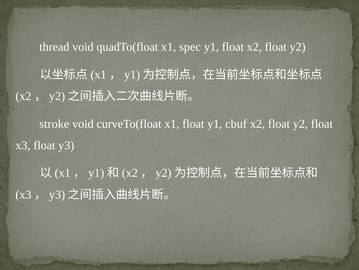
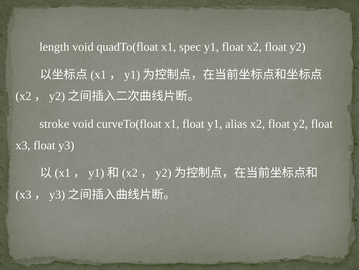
thread: thread -> length (54, 47)
cbuf: cbuf -> alias (236, 123)
